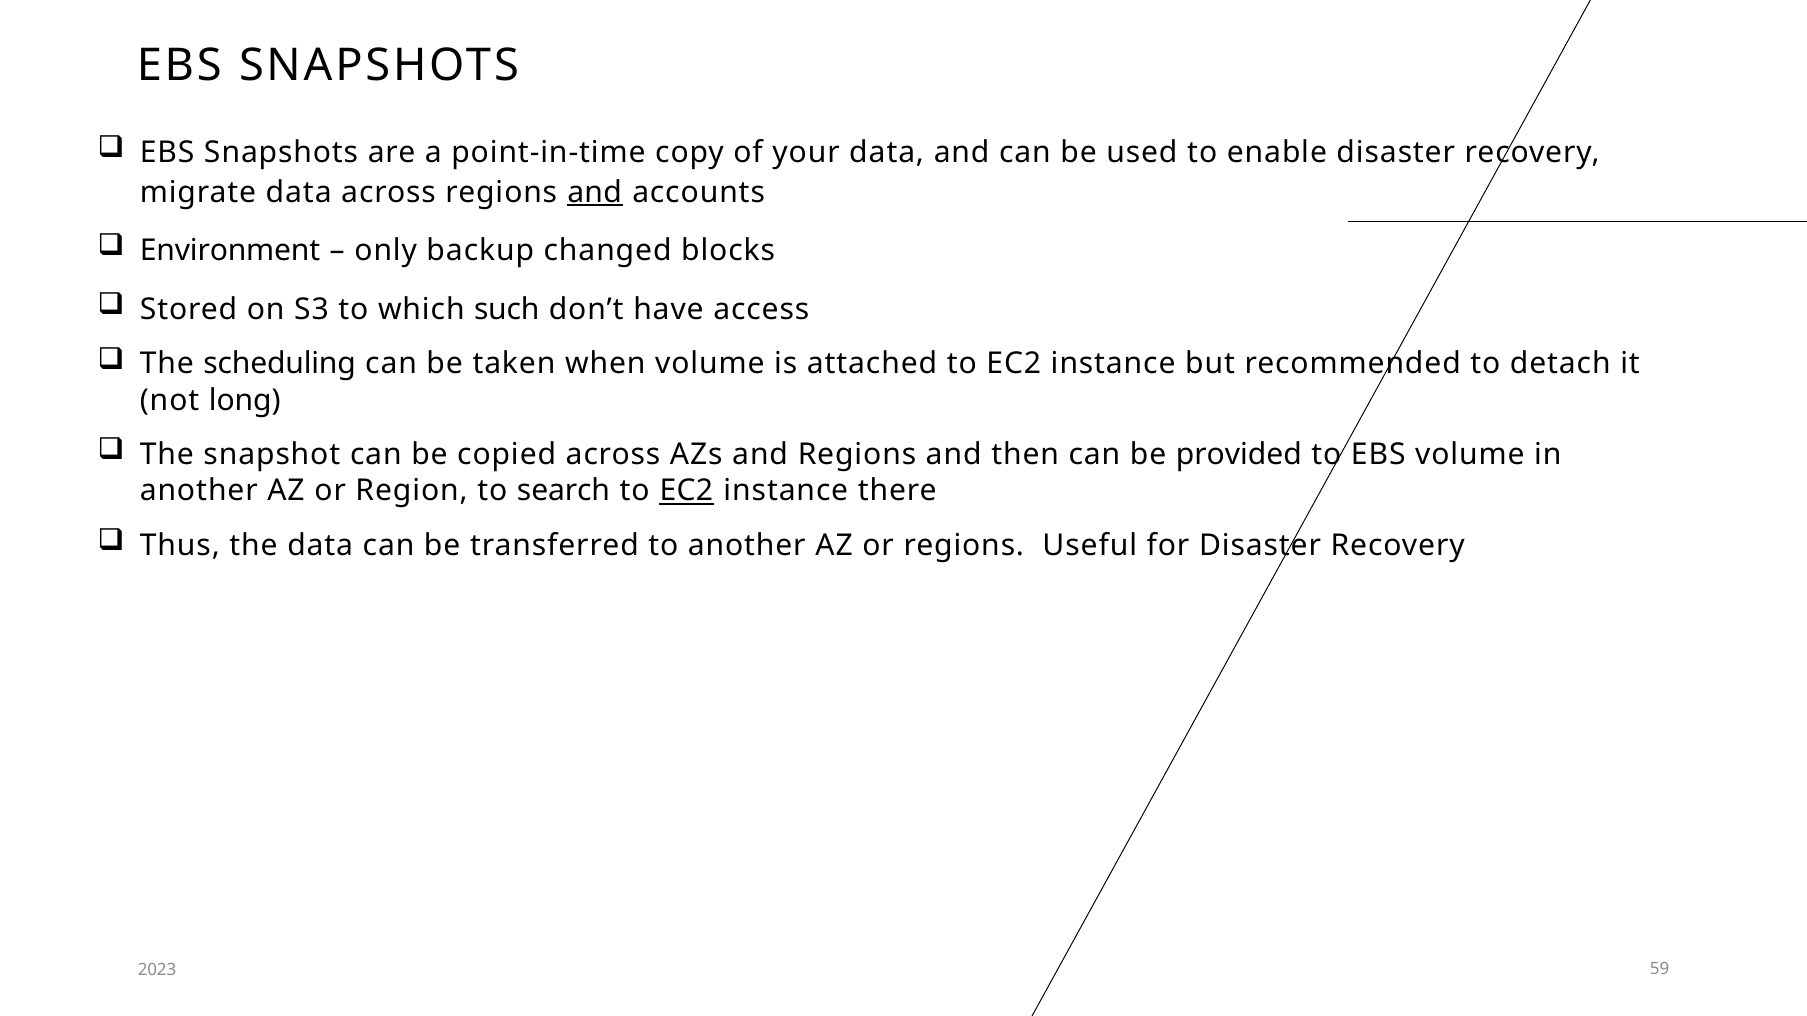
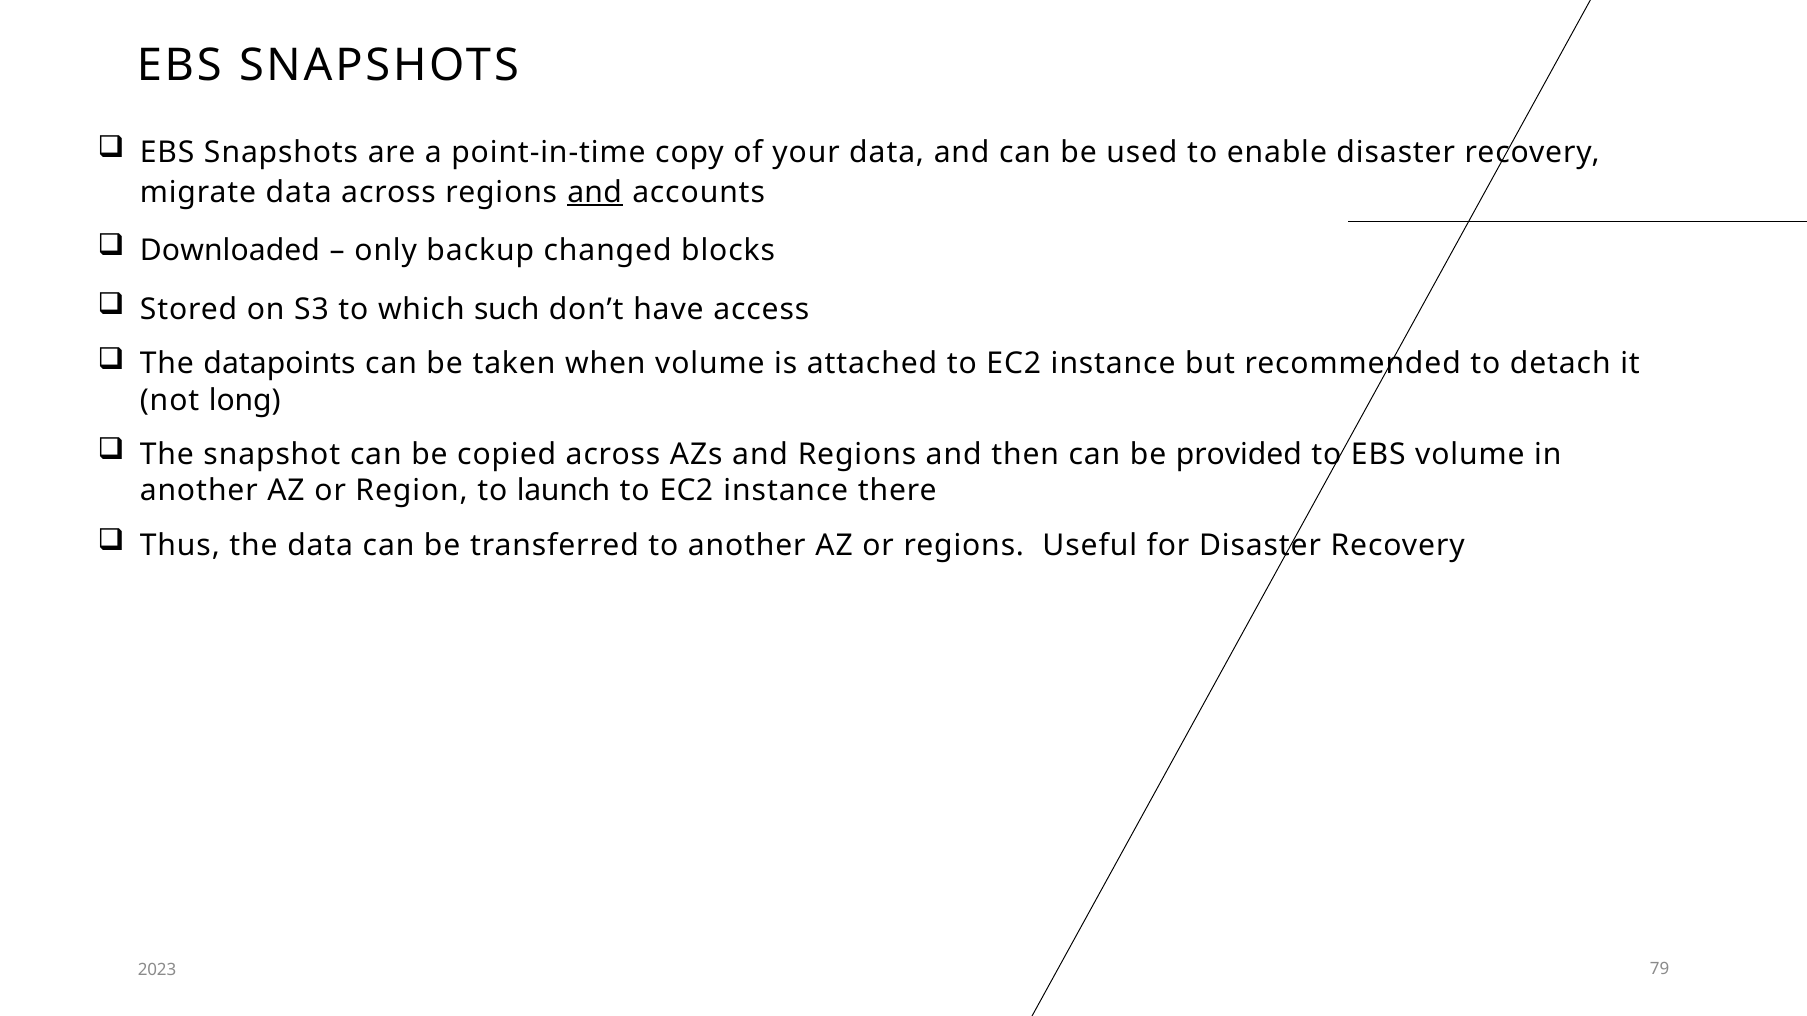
Environment: Environment -> Downloaded (230, 251)
scheduling: scheduling -> datapoints (279, 364)
search: search -> launch (564, 491)
EC2 underline: present -> none (686, 491)
59: 59 -> 79 (1660, 969)
